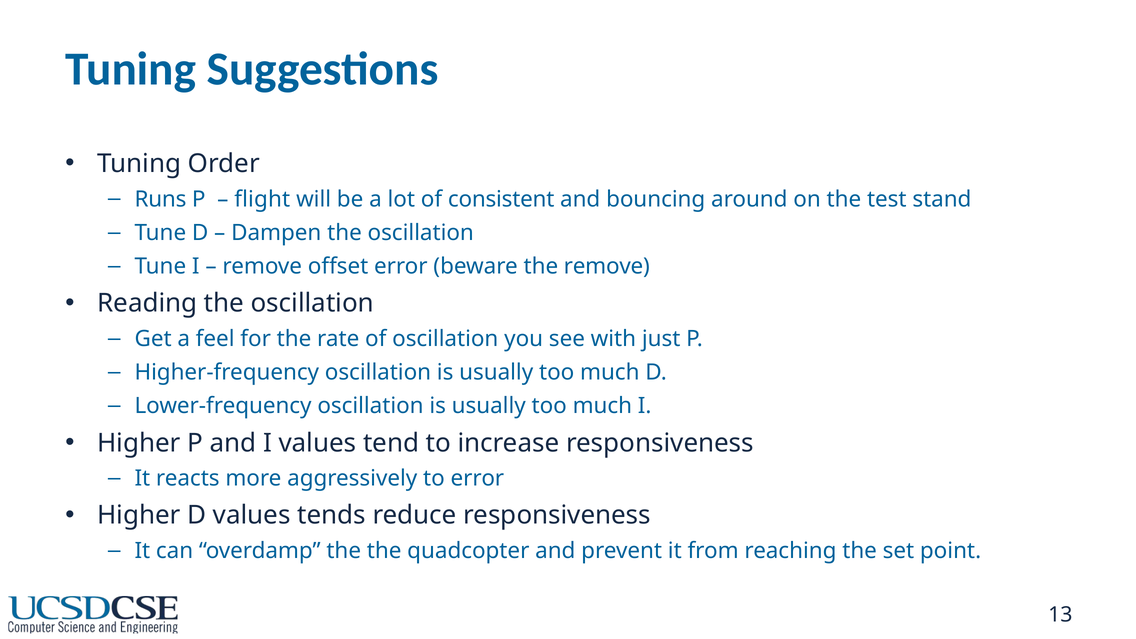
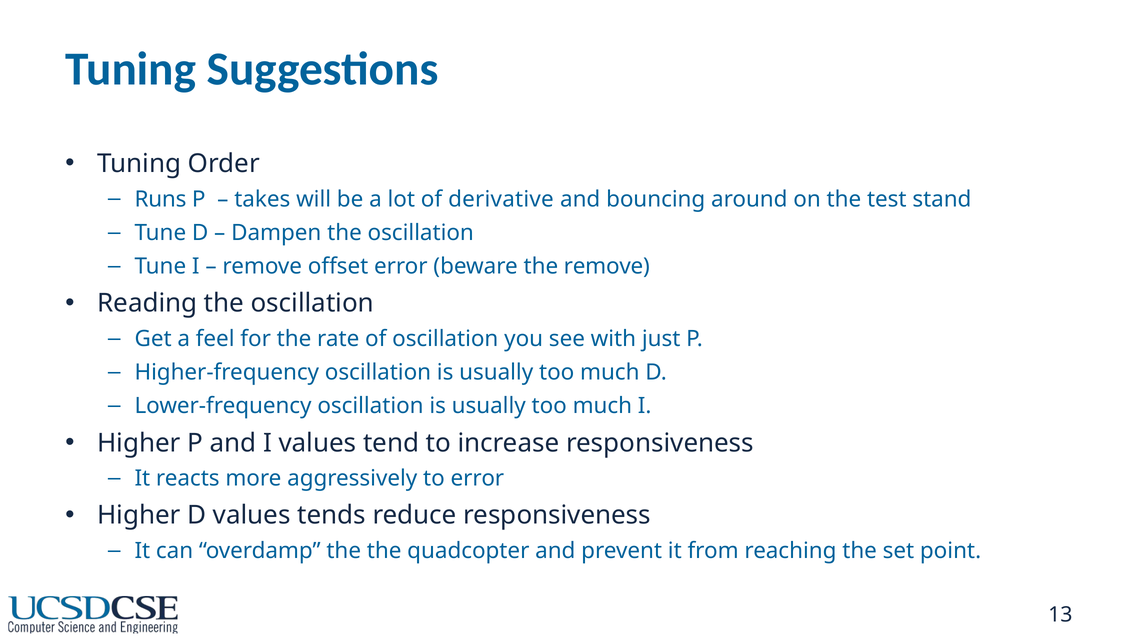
flight: flight -> takes (262, 199)
consistent: consistent -> derivative (501, 199)
